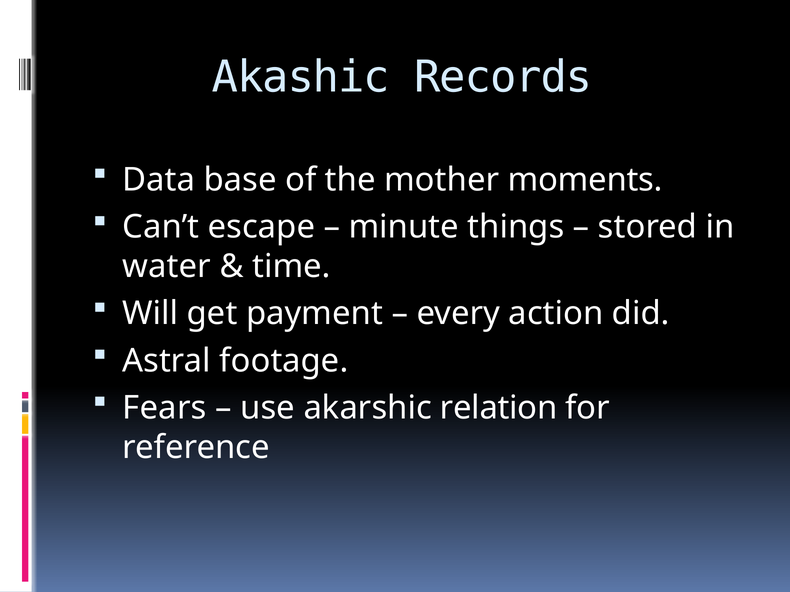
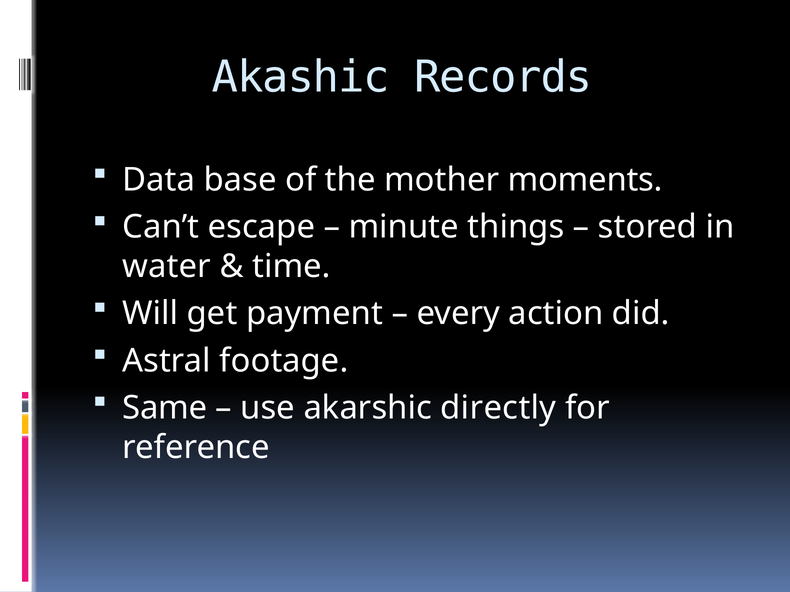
Fears: Fears -> Same (165, 408)
relation: relation -> directly (498, 408)
